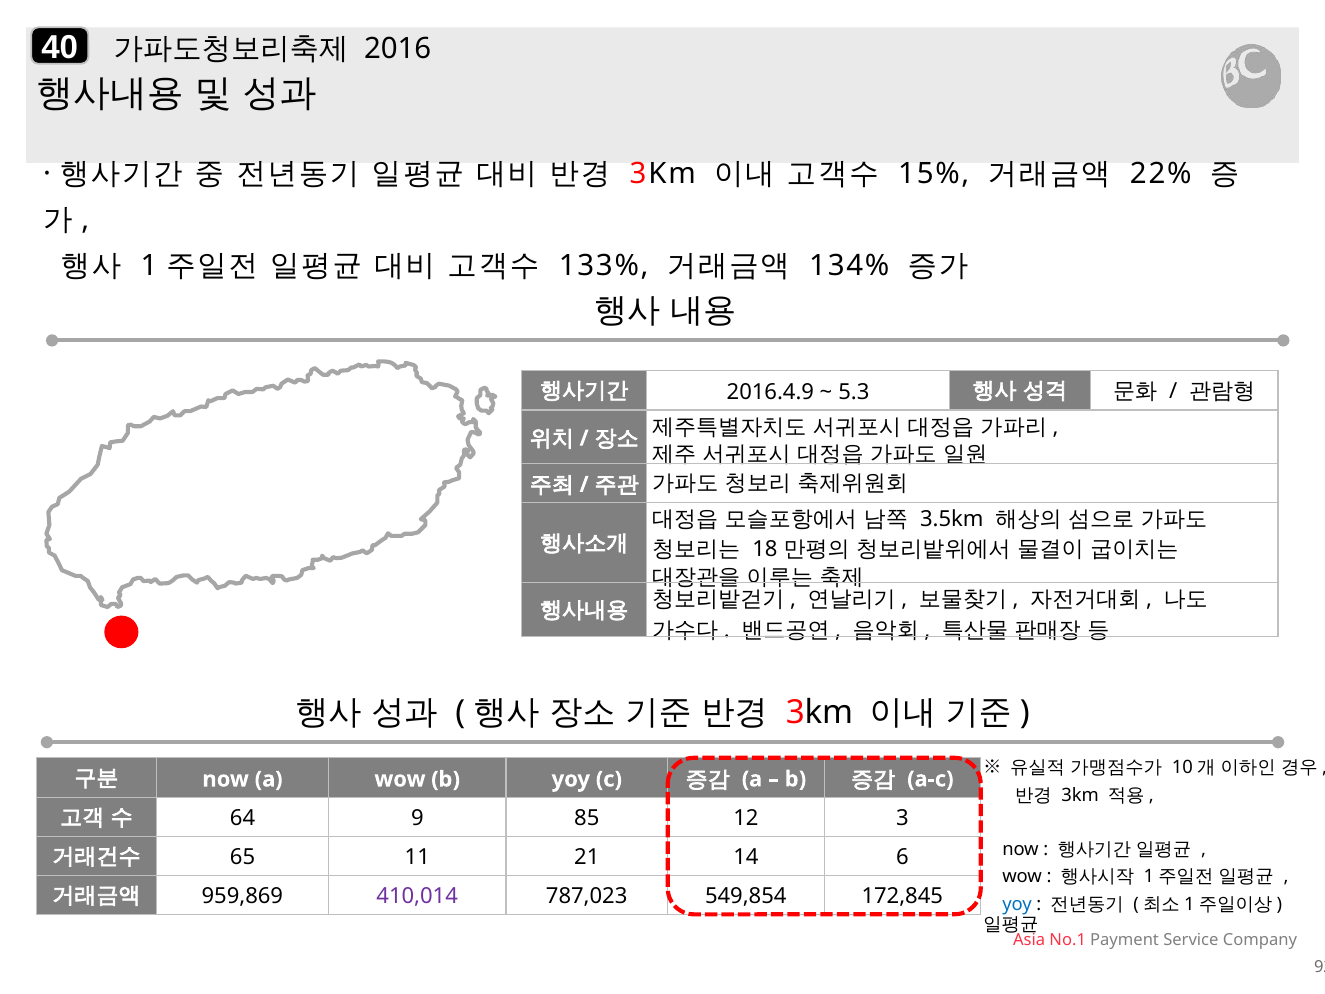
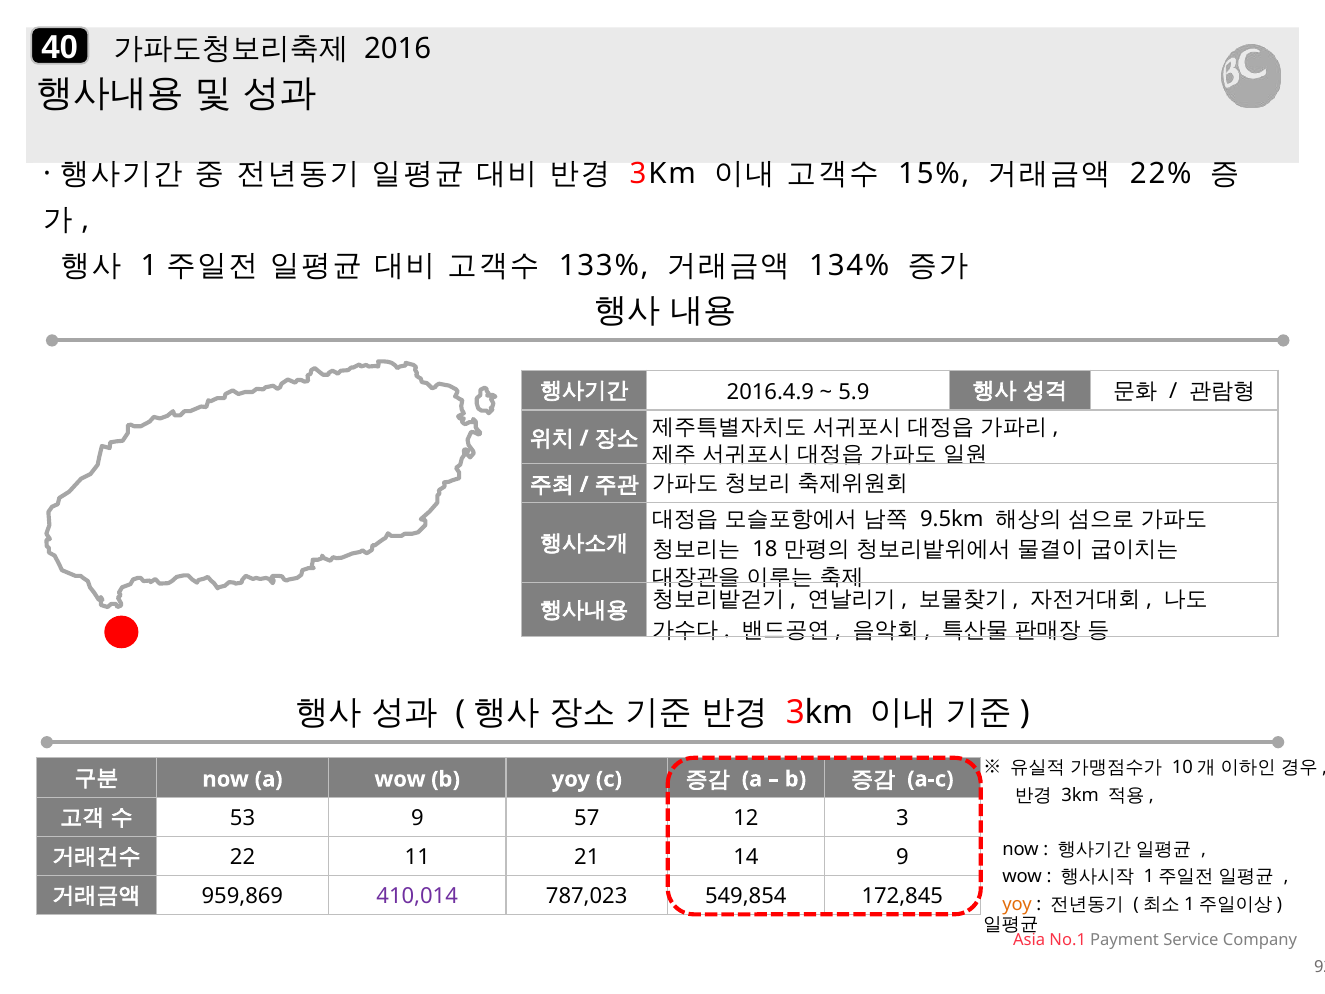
5.3: 5.3 -> 5.9 (854, 392)
3.5km: 3.5km -> 9.5km (952, 519)
64: 64 -> 53 (243, 818)
85: 85 -> 57 (587, 818)
65: 65 -> 22 (243, 857)
14 6: 6 -> 9 (902, 857)
yoy colour: blue -> orange (1017, 904)
